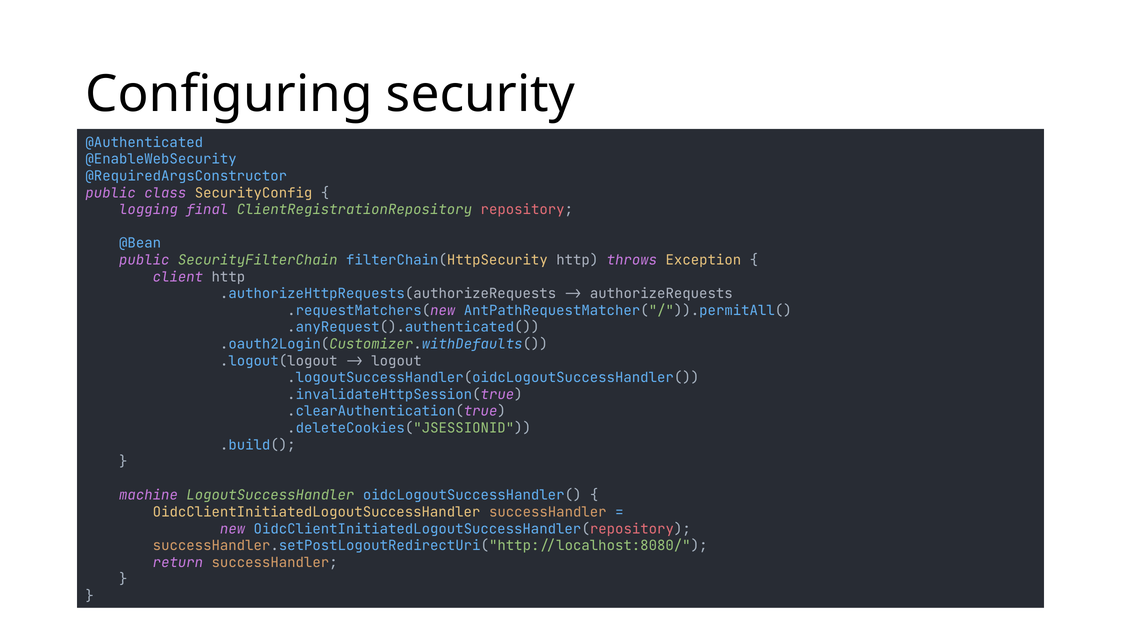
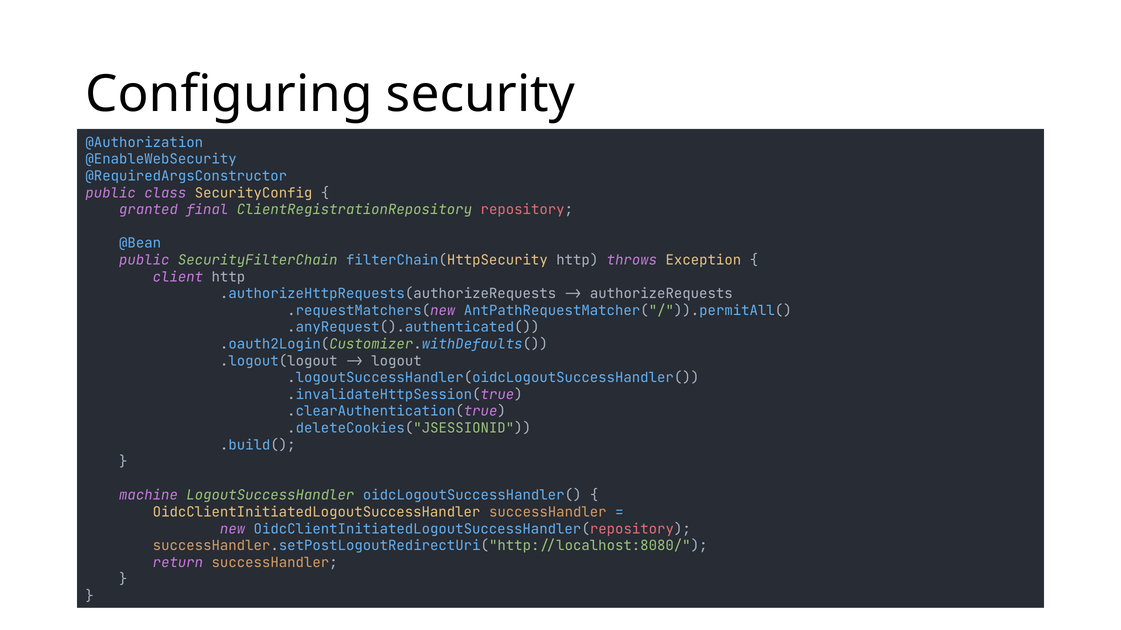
@Authenticated: @Authenticated -> @Authorization (144, 143)
logging: logging -> granted (148, 210)
